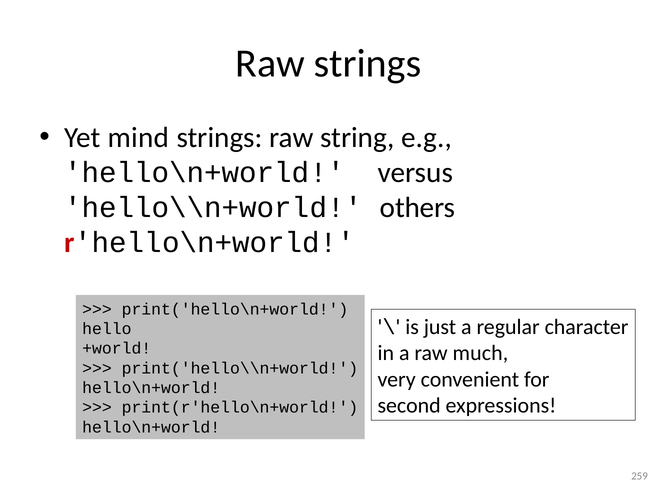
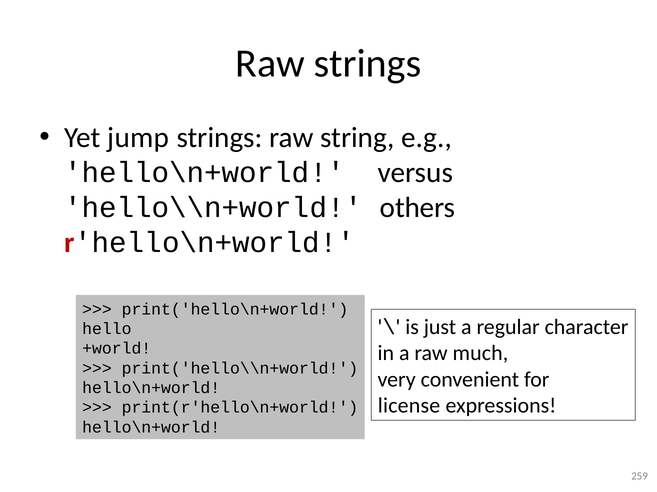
mind: mind -> jump (138, 138)
second: second -> license (409, 406)
